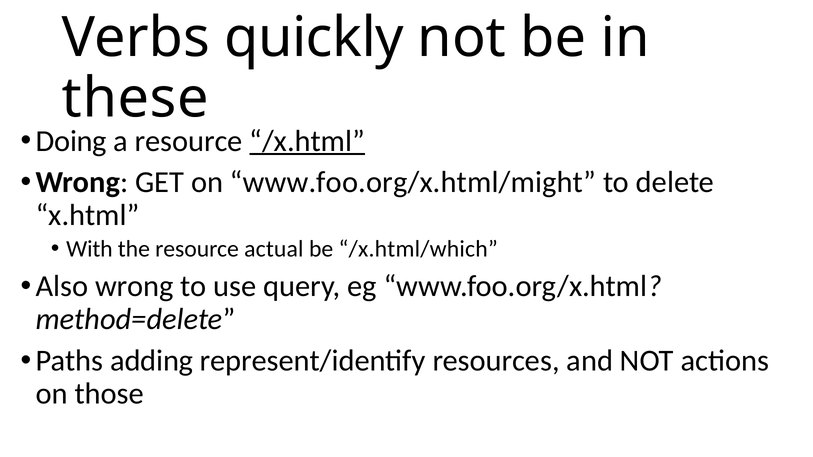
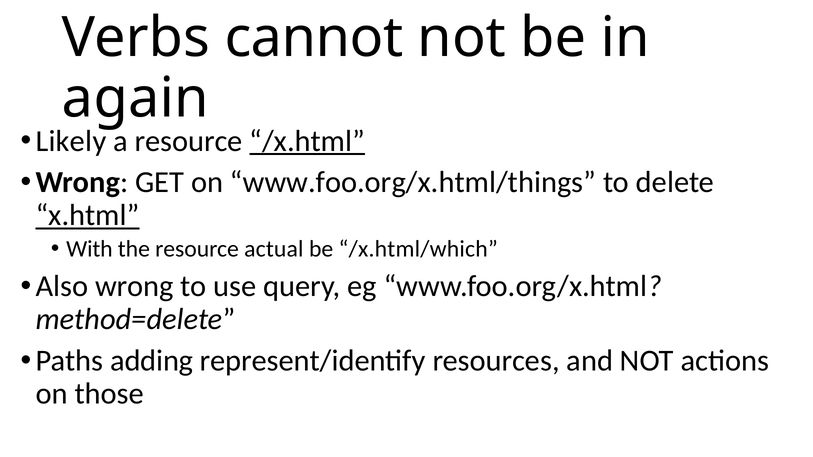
quickly: quickly -> cannot (314, 38)
these: these -> again (135, 98)
Doing: Doing -> Likely (71, 141)
www.foo.org/x.html/might: www.foo.org/x.html/might -> www.foo.org/x.html/things (413, 182)
x.html underline: none -> present (88, 215)
